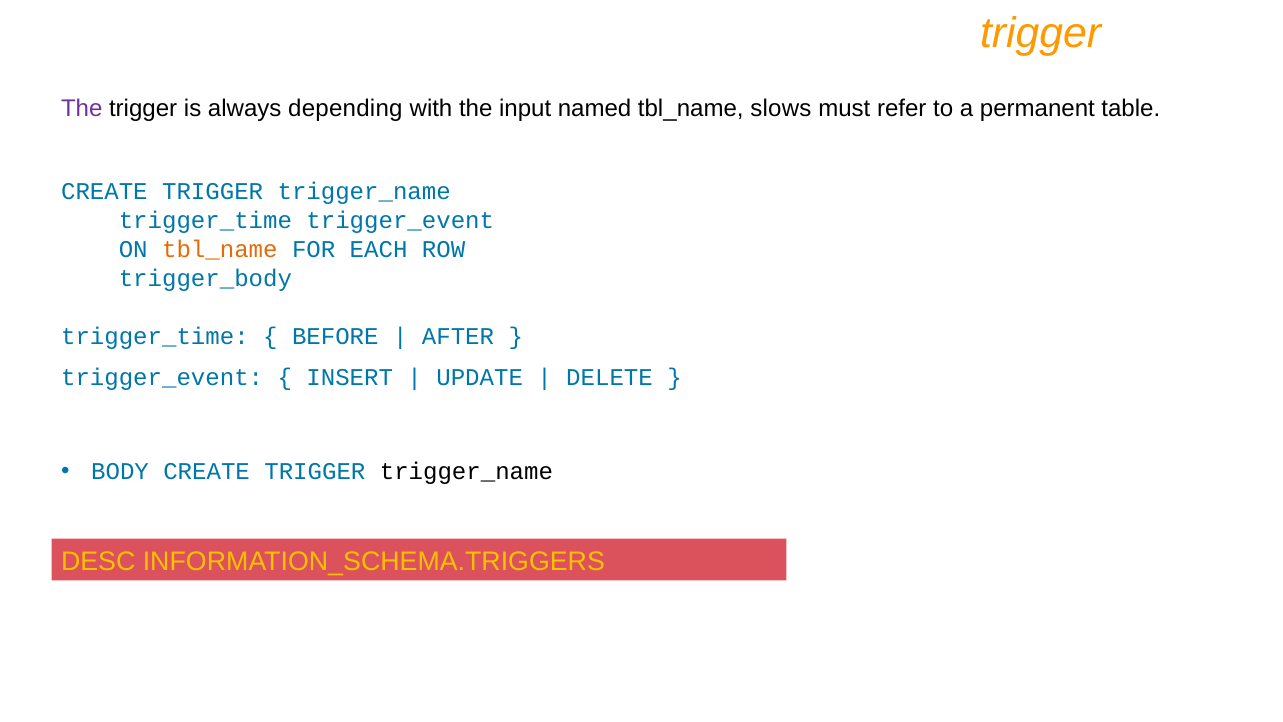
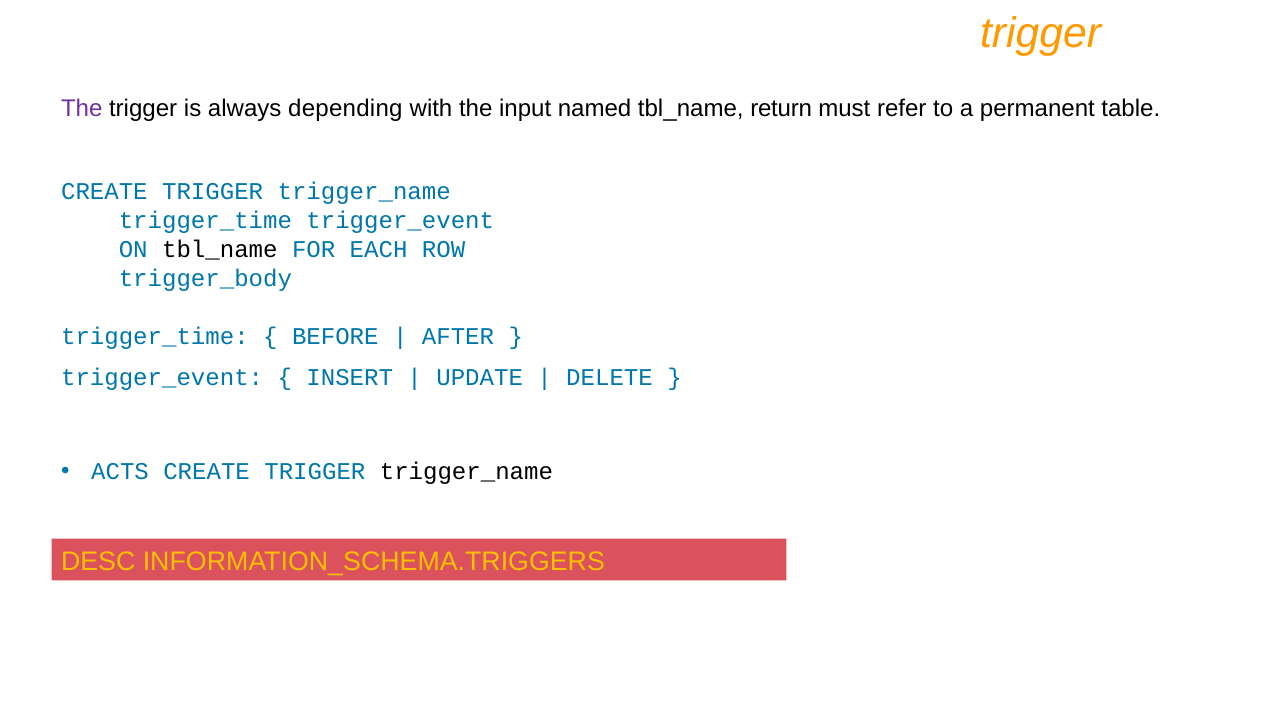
slows: slows -> return (781, 109)
tbl_name colour: orange -> black (220, 250)
BODY: BODY -> ACTS (120, 472)
